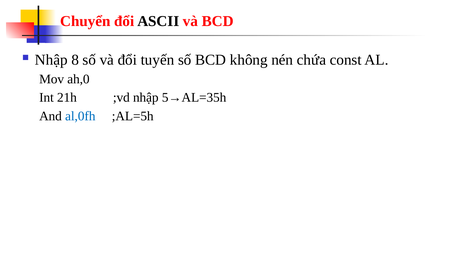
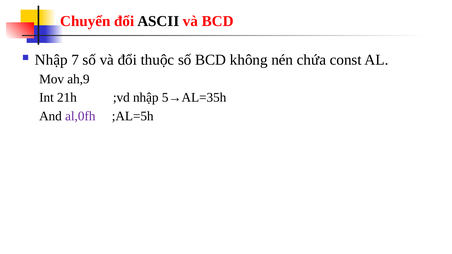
8: 8 -> 7 (75, 60)
tuyến: tuyến -> thuộc (158, 60)
ah,0: ah,0 -> ah,9 (78, 79)
al,0fh colour: blue -> purple (80, 116)
